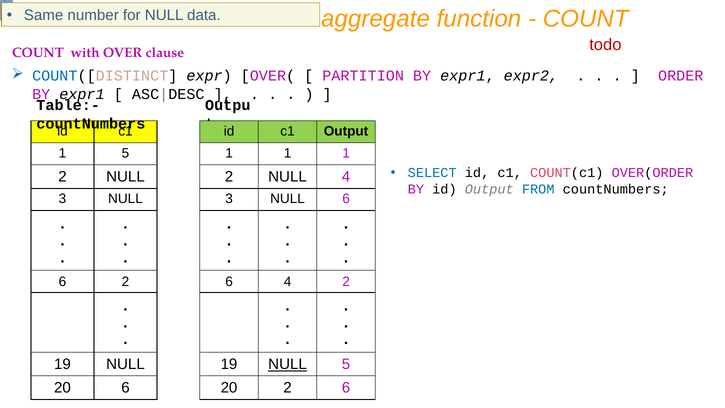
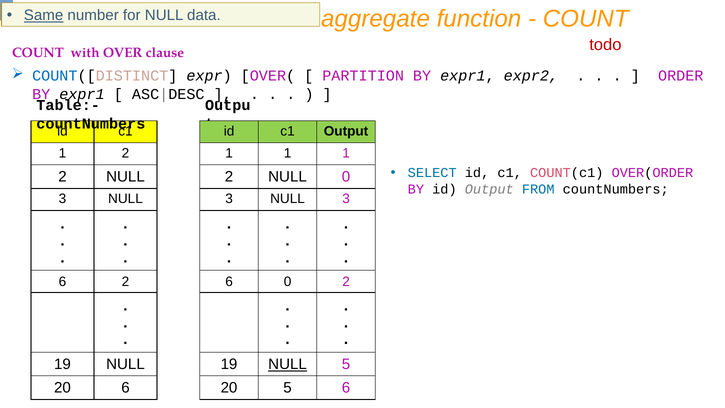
Same underline: none -> present (44, 15)
5: 5 -> 2 (125, 153)
NULL 4: 4 -> 0 (346, 177)
3 NULL 6: 6 -> 3 (346, 199)
6 4: 4 -> 0 (288, 281)
20 2: 2 -> 5 (288, 388)
